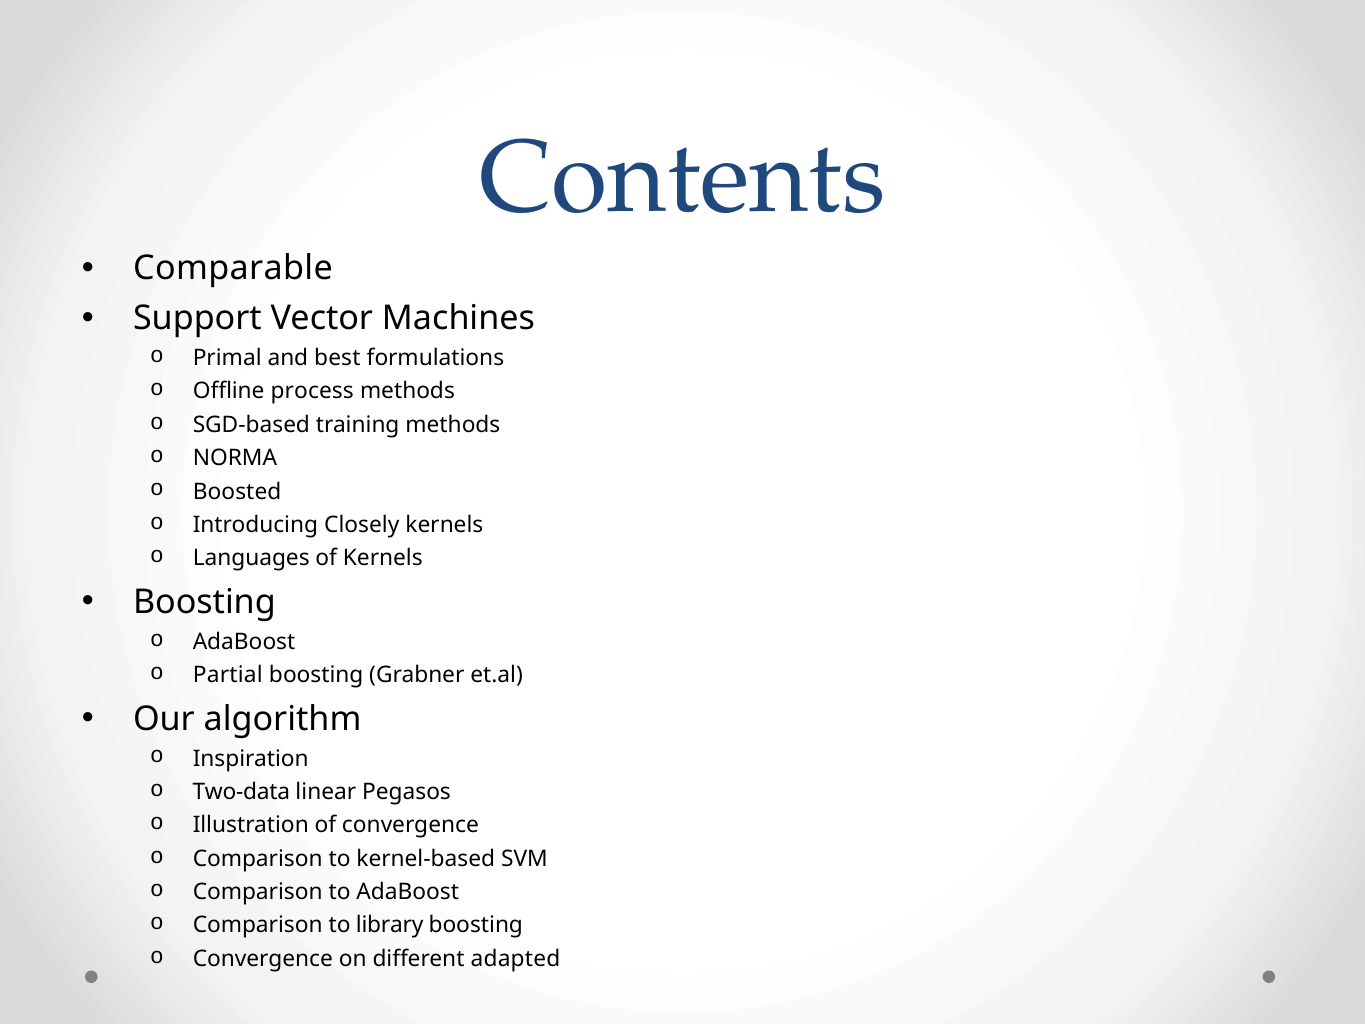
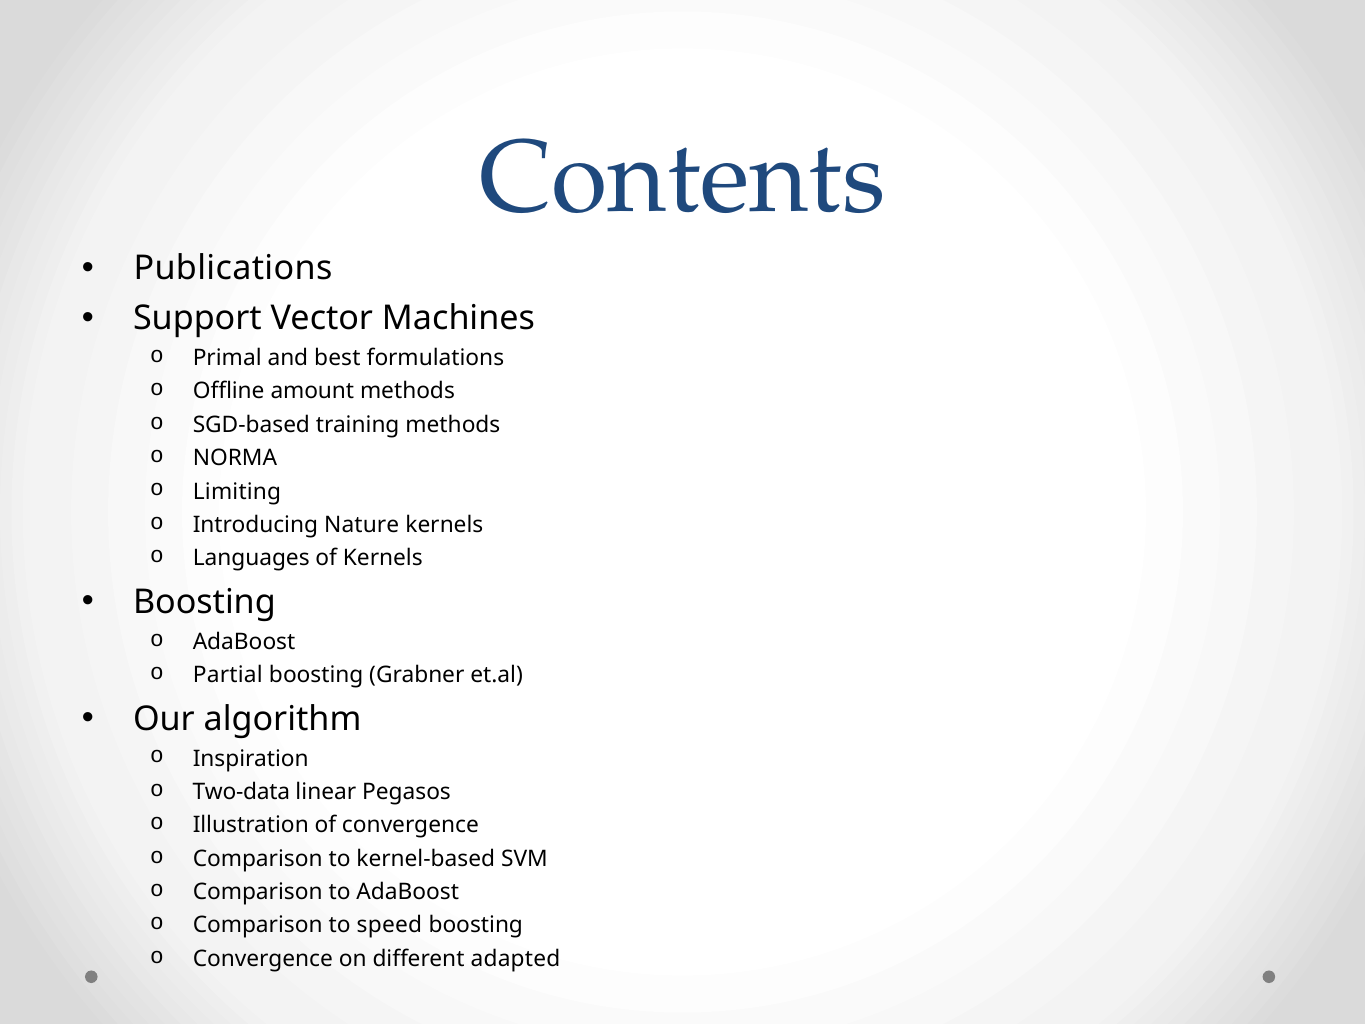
Comparable: Comparable -> Publications (233, 269)
process: process -> amount (312, 391)
Boosted: Boosted -> Limiting (237, 491)
Closely: Closely -> Nature (362, 525)
library: library -> speed (389, 925)
